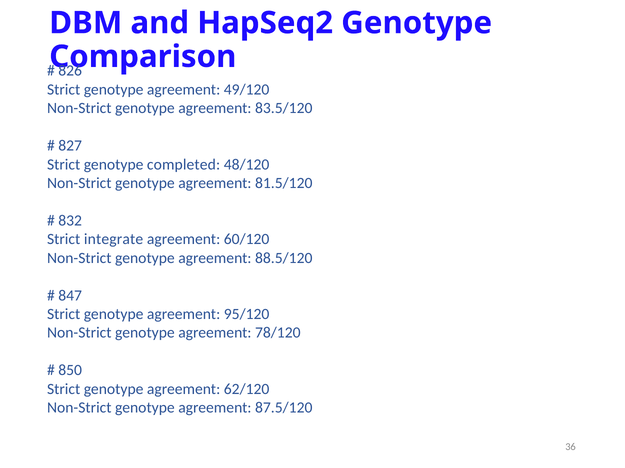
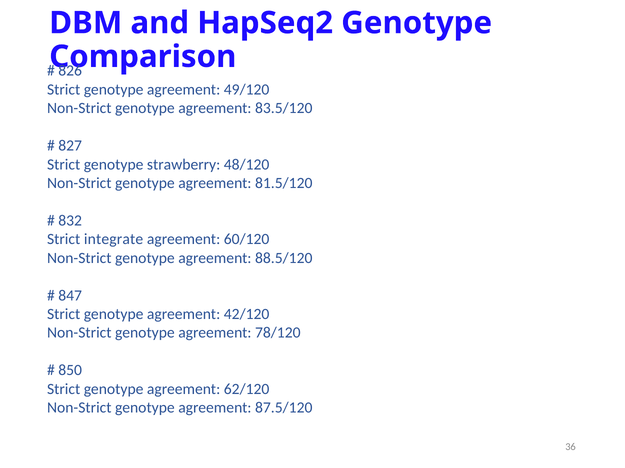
completed: completed -> strawberry (184, 165)
95/120: 95/120 -> 42/120 (247, 315)
